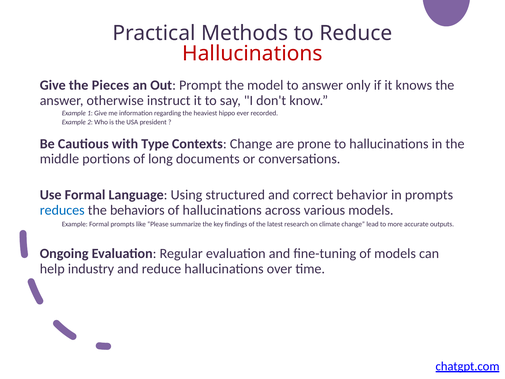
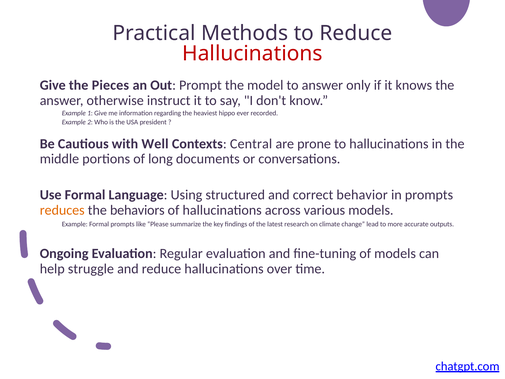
Type: Type -> Well (155, 144)
Contexts Change: Change -> Central (251, 144)
reduces colour: blue -> orange (62, 210)
industry: industry -> struggle (91, 269)
